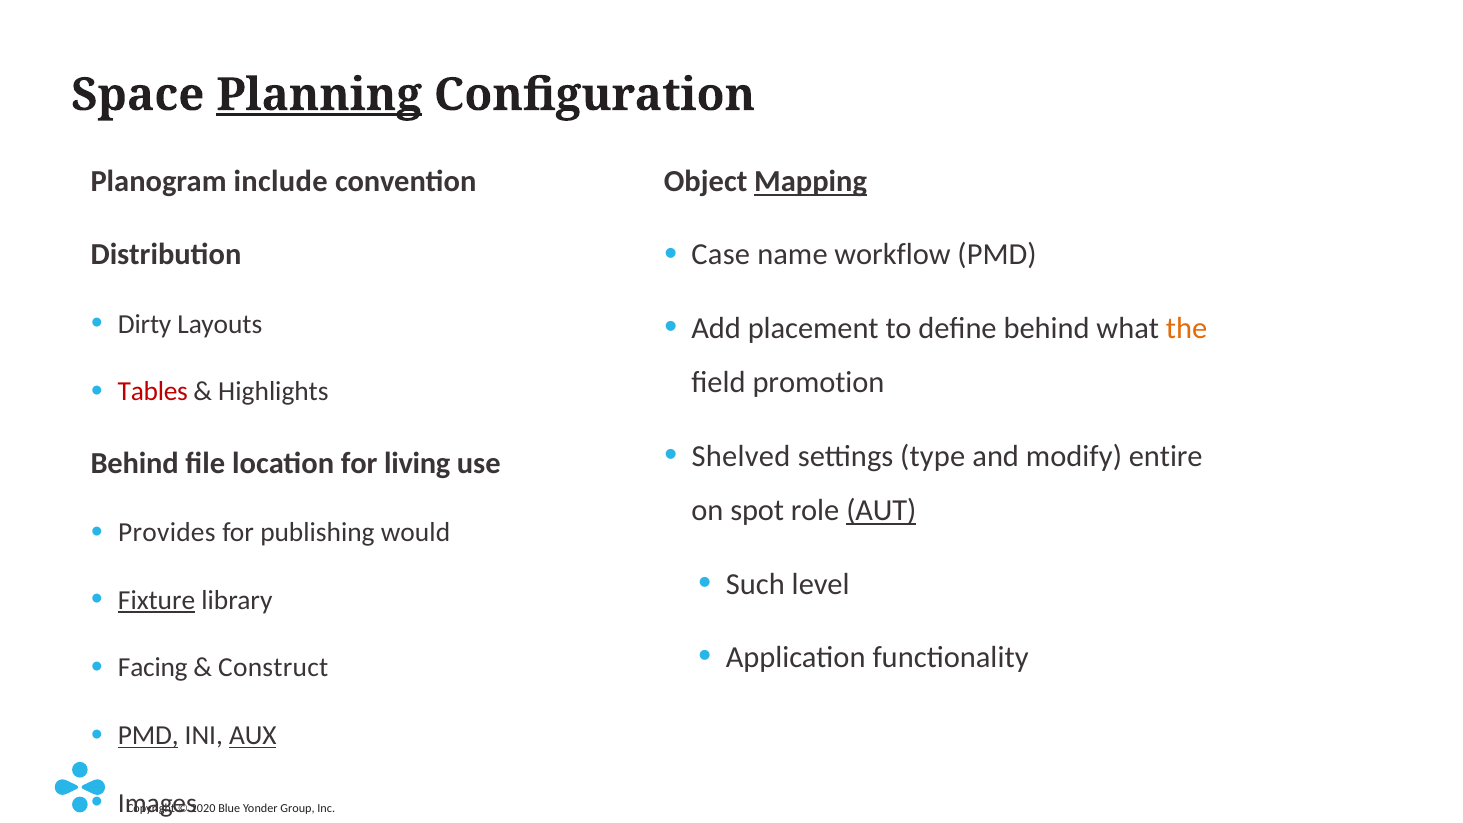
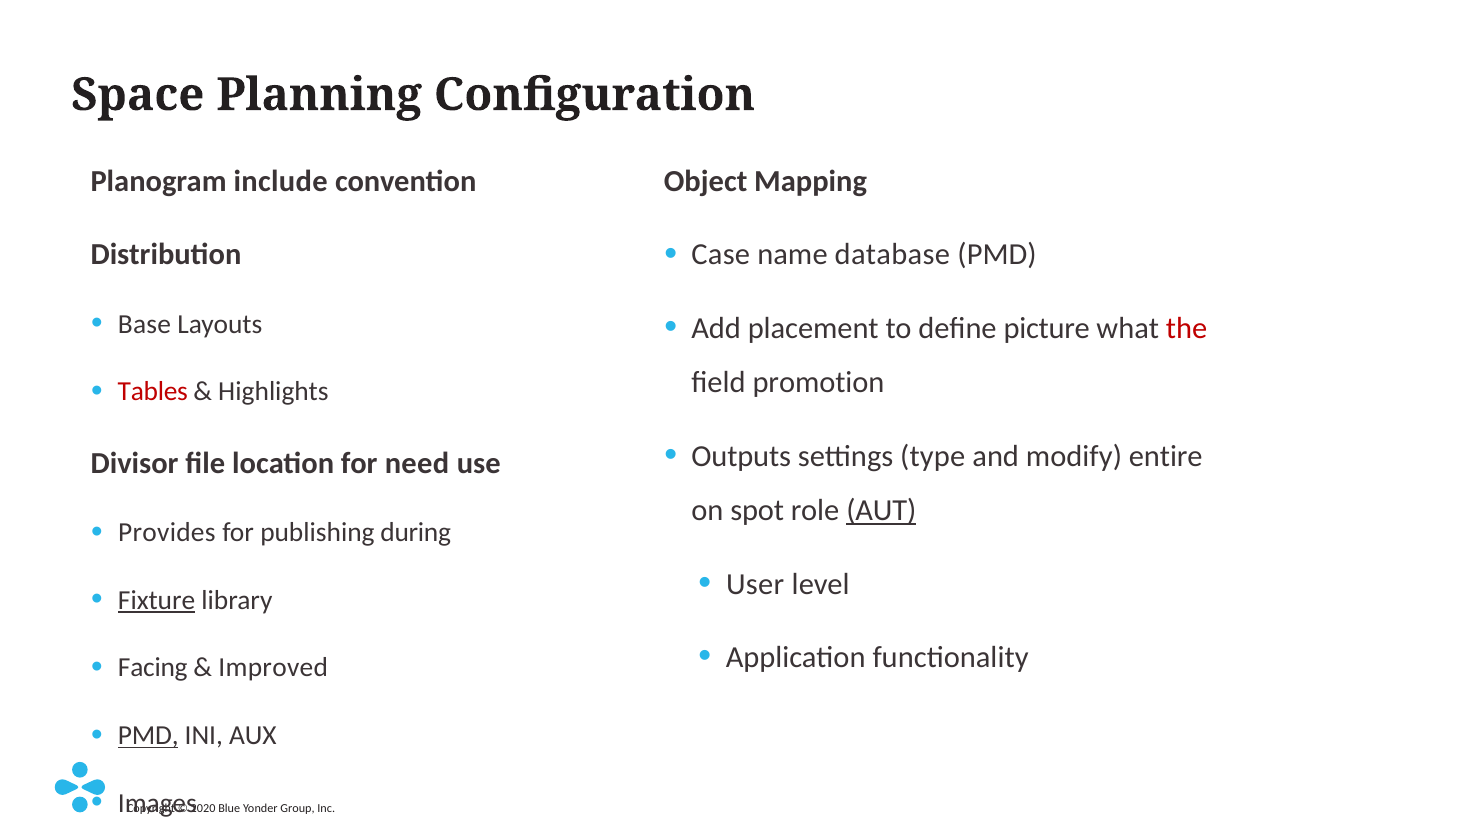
Planning underline: present -> none (319, 95)
Mapping underline: present -> none (811, 182)
workflow: workflow -> database (892, 255)
Dirty: Dirty -> Base (144, 324)
define behind: behind -> picture (1047, 328)
the colour: orange -> red (1187, 328)
Shelved: Shelved -> Outputs (741, 456)
Behind: Behind -> Divisor (135, 463)
living: living -> need (417, 463)
would: would -> during (416, 533)
Such: Such -> User (755, 584)
Construct: Construct -> Improved (273, 668)
AUX underline: present -> none (253, 736)
